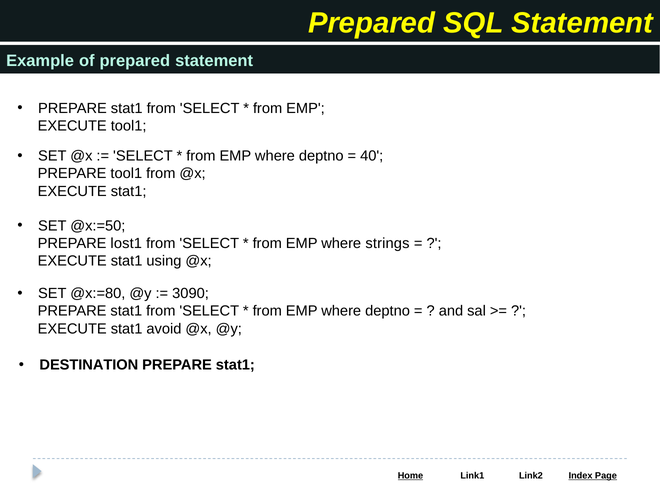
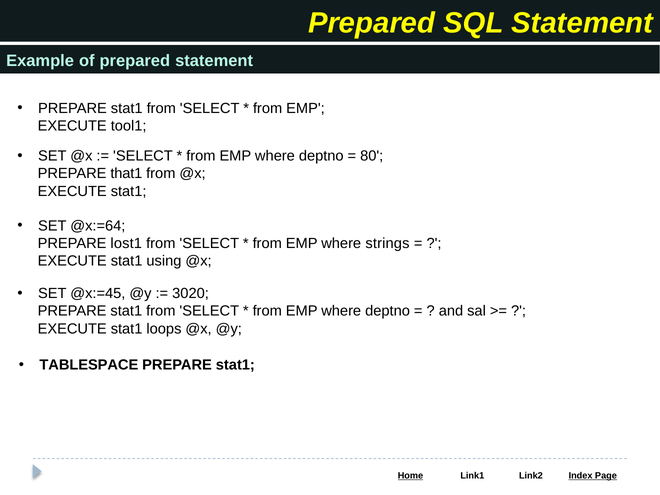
40: 40 -> 80 (372, 156)
PREPARE tool1: tool1 -> that1 (126, 174)
@x:=50: @x:=50 -> @x:=64 (98, 226)
@x:=80: @x:=80 -> @x:=45 (98, 294)
3090: 3090 -> 3020 (191, 294)
avoid: avoid -> loops (164, 329)
DESTINATION: DESTINATION -> TABLESPACE (89, 365)
